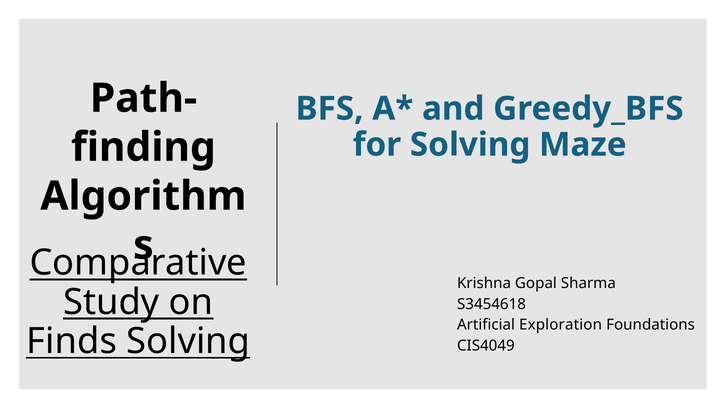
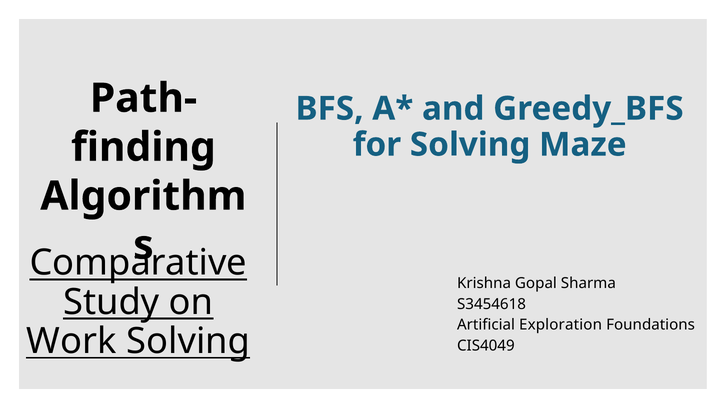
Finds: Finds -> Work (72, 342)
